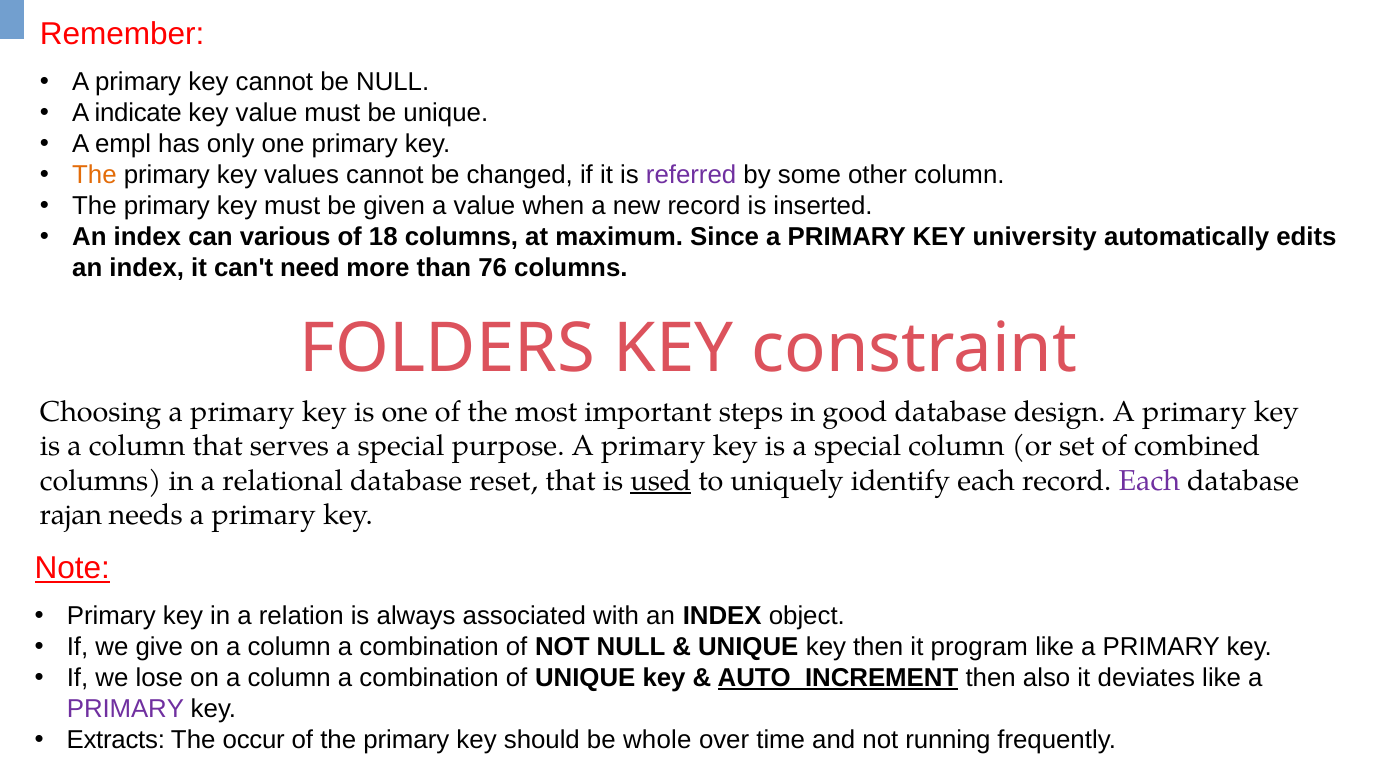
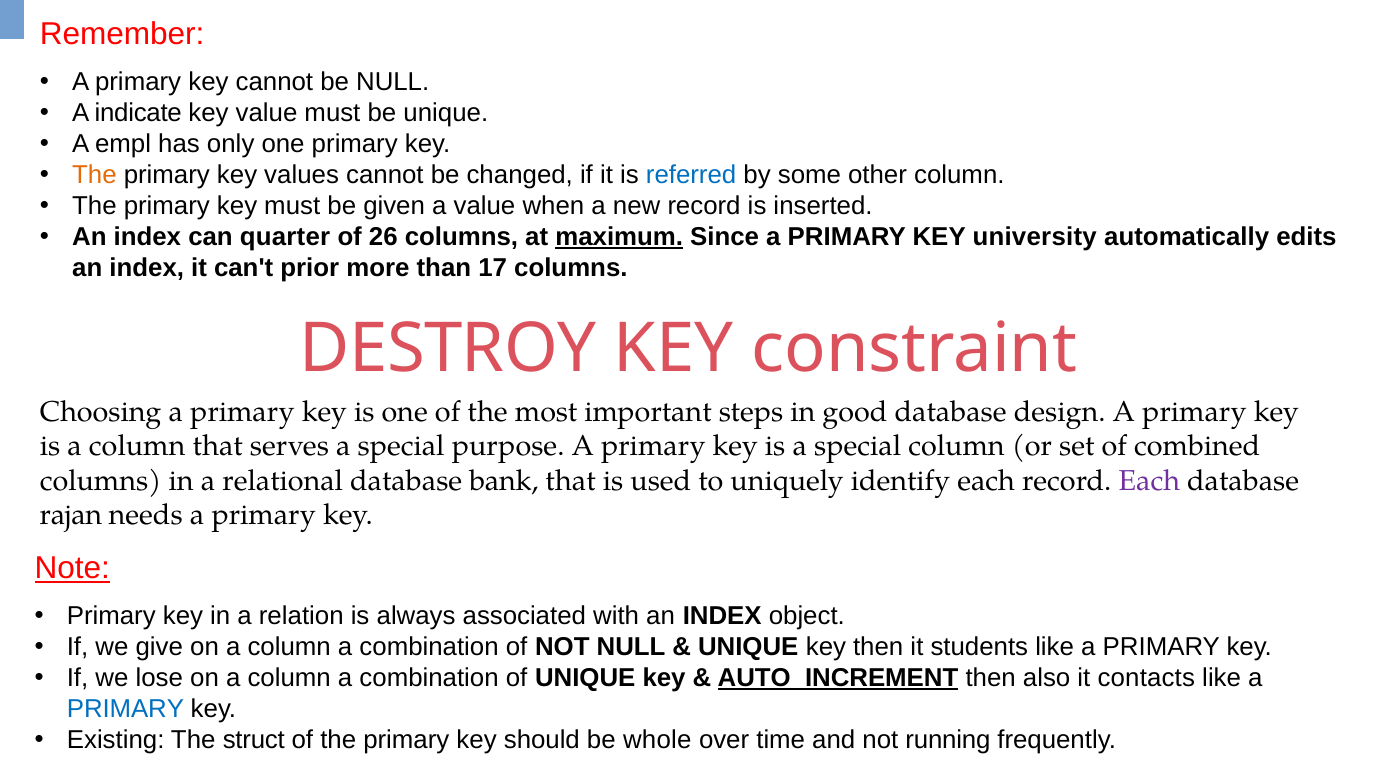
referred colour: purple -> blue (691, 175)
various: various -> quarter (285, 237)
18: 18 -> 26 (383, 237)
maximum underline: none -> present (619, 237)
need: need -> prior (310, 268)
76: 76 -> 17 (493, 268)
FOLDERS: FOLDERS -> DESTROY (448, 349)
reset: reset -> bank (504, 481)
used underline: present -> none (661, 481)
program: program -> students (979, 647)
deviates: deviates -> contacts (1146, 678)
PRIMARY colour: purple -> blue (125, 709)
Extracts: Extracts -> Existing (116, 740)
occur: occur -> struct (254, 740)
